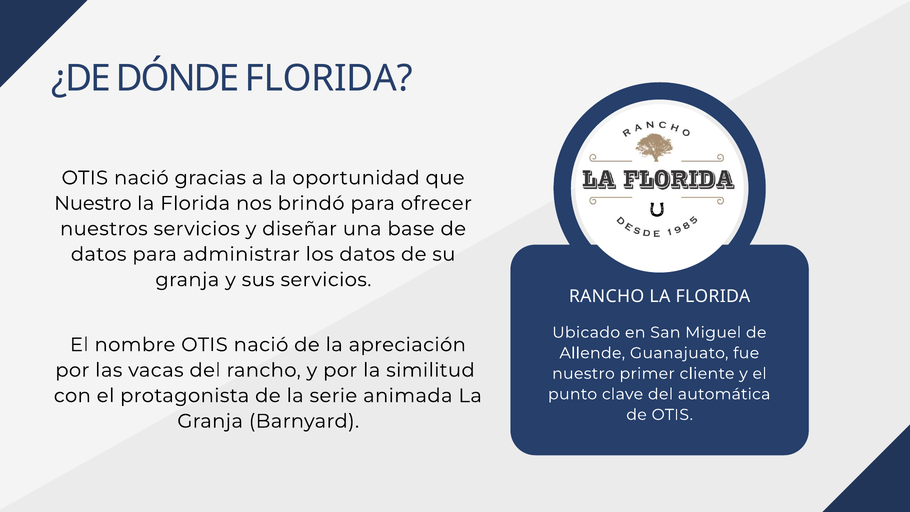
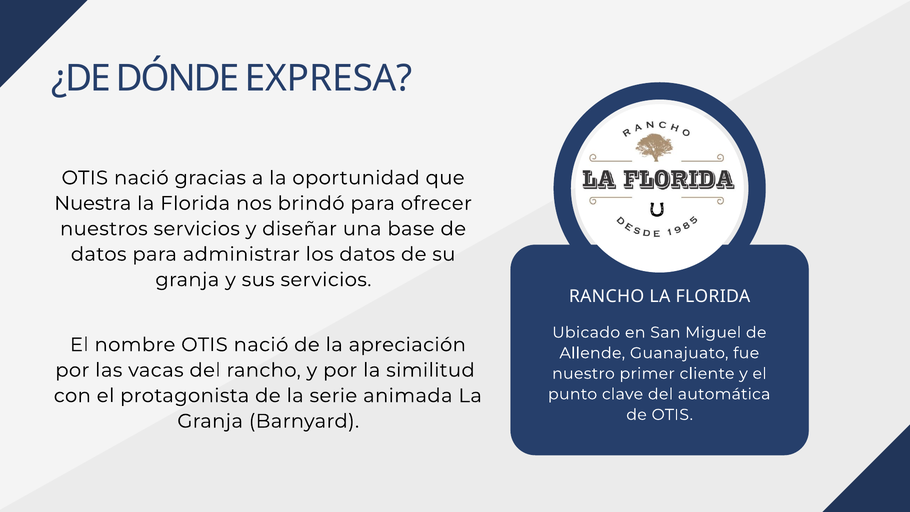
DÓNDE FLORIDA: FLORIDA -> EXPRESA (329, 79)
Nuestro: Nuestro -> Nuestra (93, 203)
